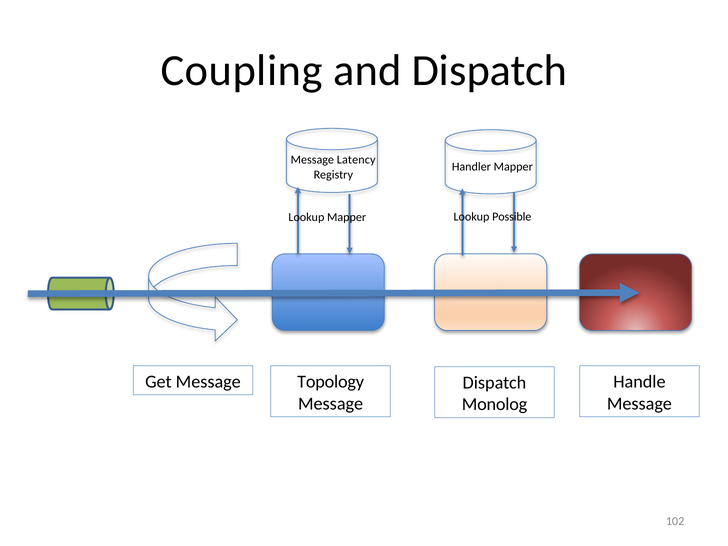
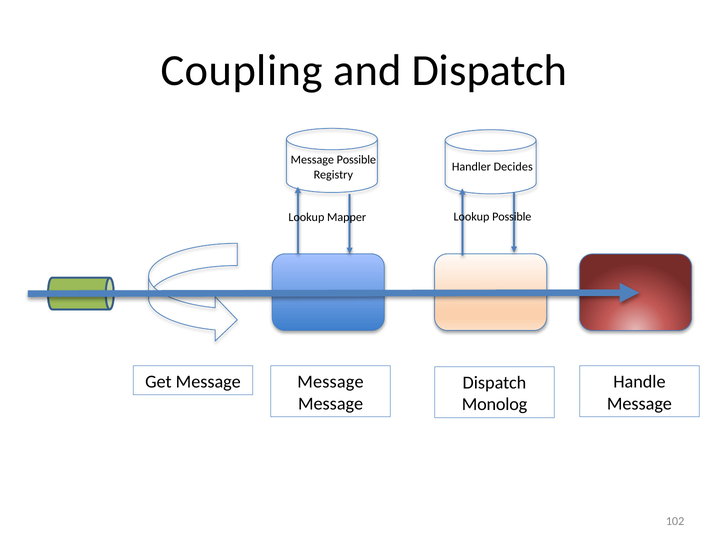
Message Latency: Latency -> Possible (356, 160)
Handler Mapper: Mapper -> Decides (513, 167)
Get Message Topology: Topology -> Message (330, 382)
